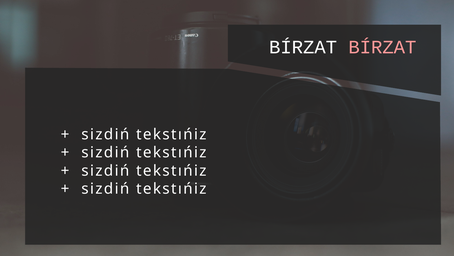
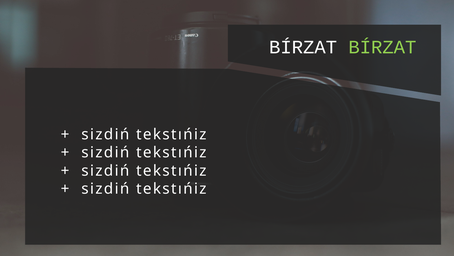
BÍRZAT colour: pink -> light green (383, 47)
